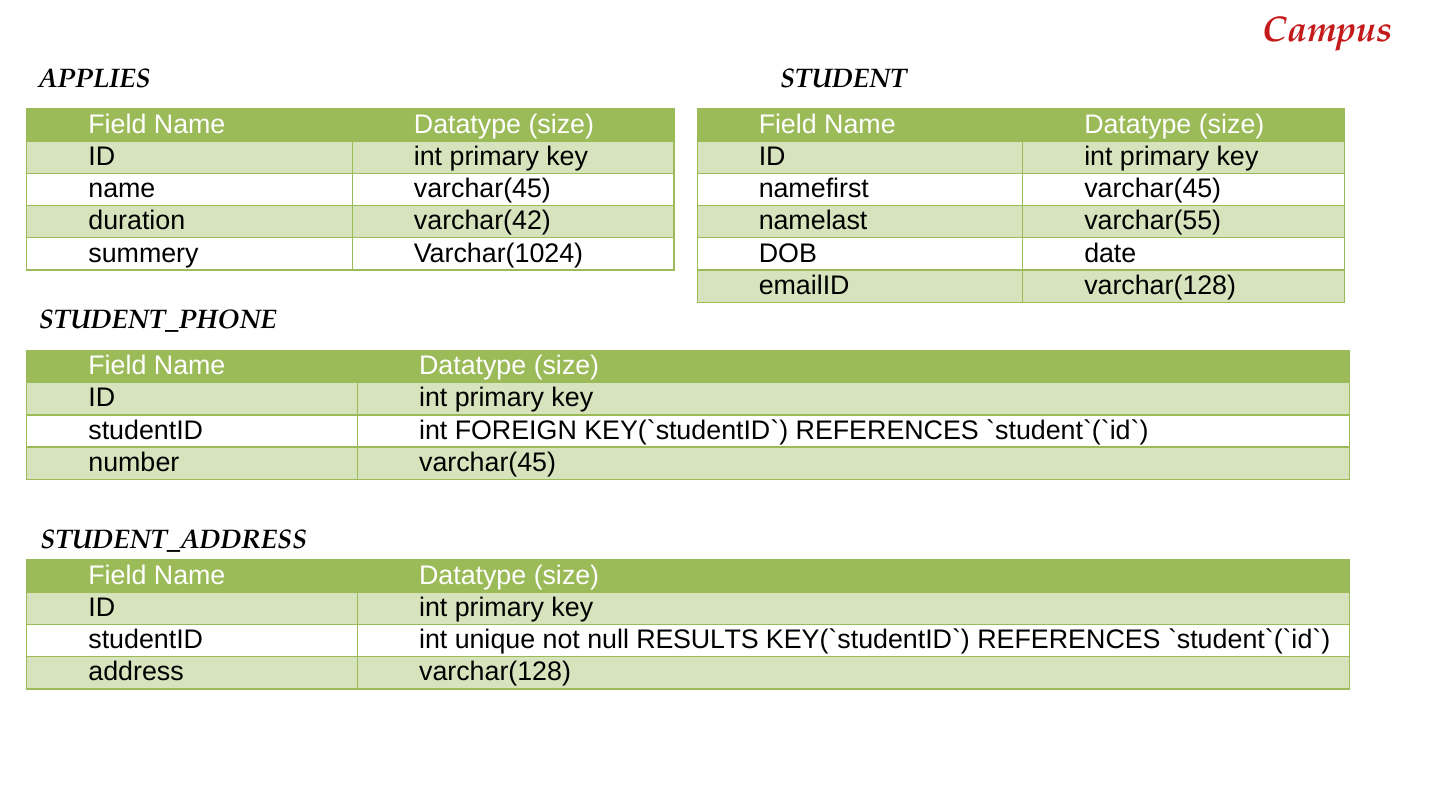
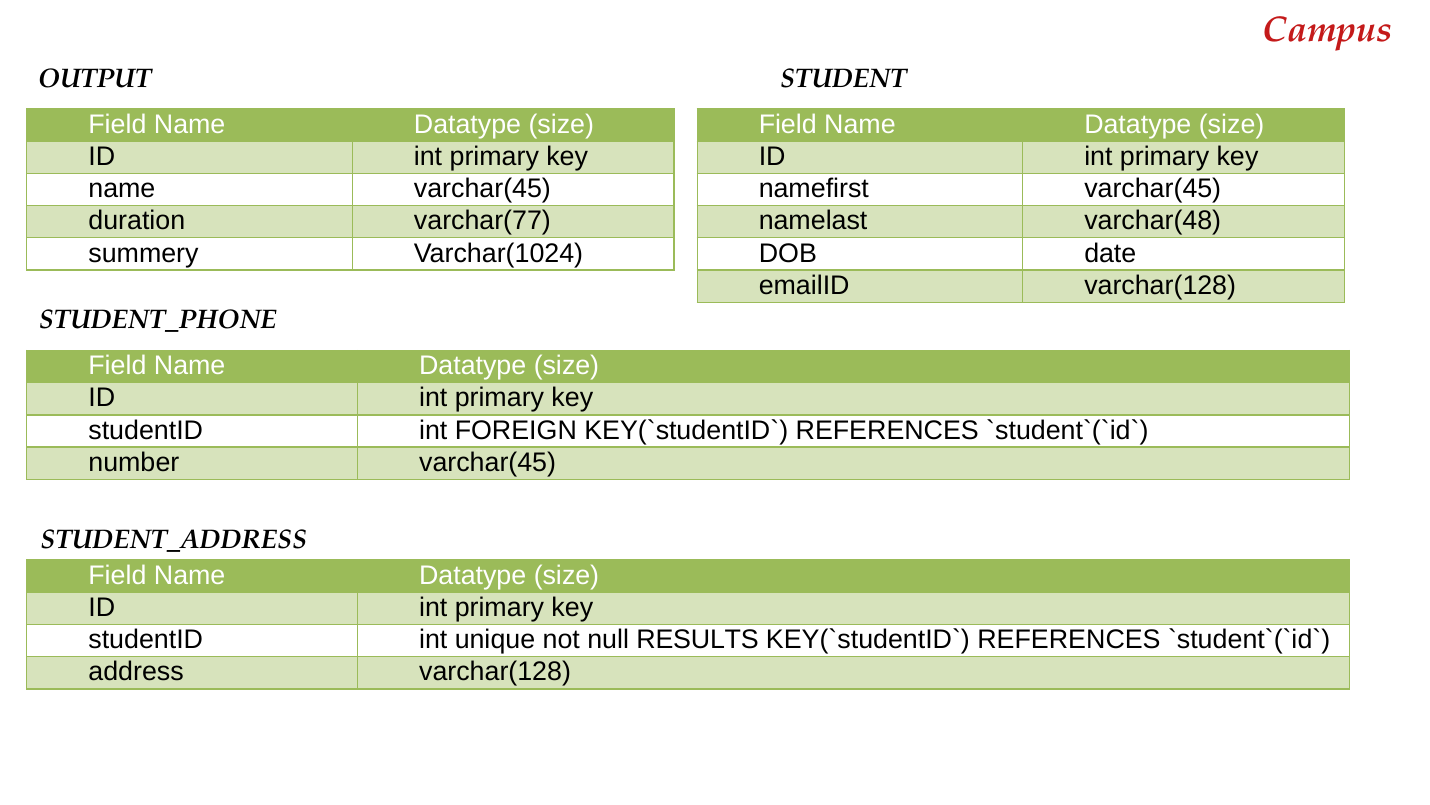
APPLIES: APPLIES -> OUTPUT (94, 78)
varchar(42: varchar(42 -> varchar(77 (482, 221)
varchar(55: varchar(55 -> varchar(48 (1153, 221)
